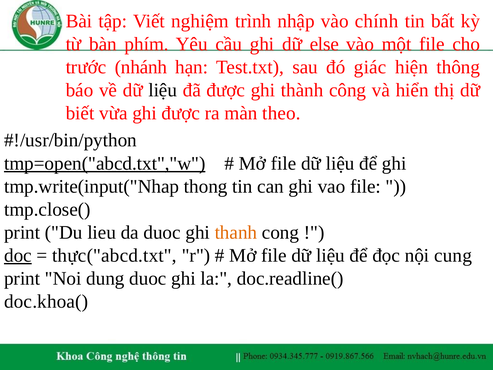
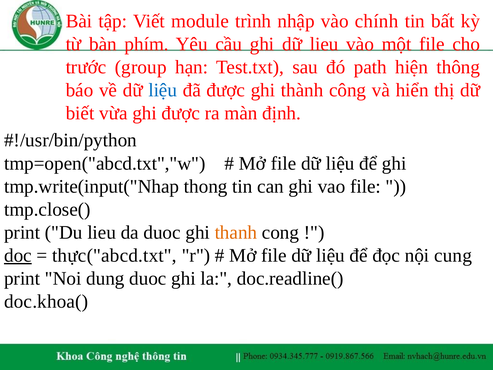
nghiệm: nghiệm -> module (200, 21)
dữ else: else -> lieu (324, 44)
nhánh: nhánh -> group (141, 67)
giác: giác -> path (370, 67)
liệu colour: black -> blue (163, 90)
theo: theo -> định (282, 113)
tmp=open("abcd.txt","w underline: present -> none (105, 163)
